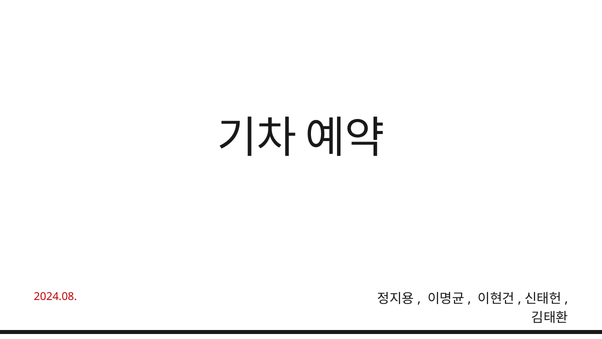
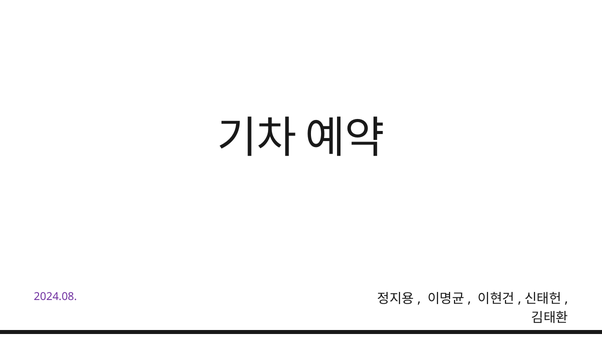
2024.08 colour: red -> purple (55, 297)
